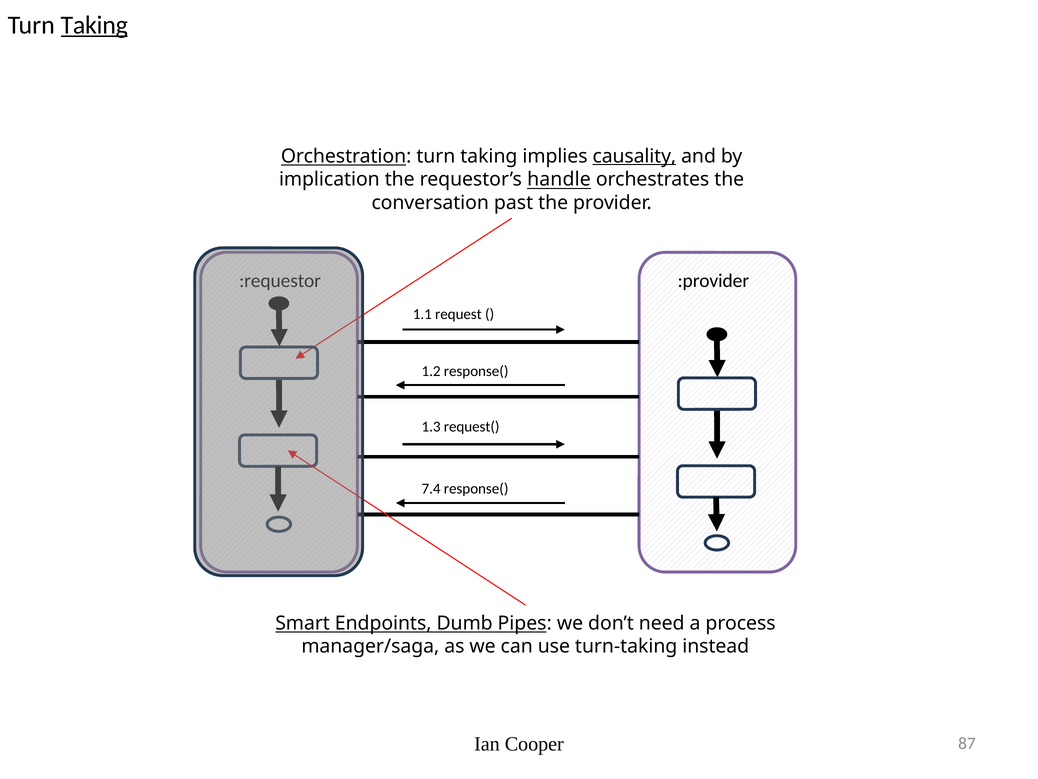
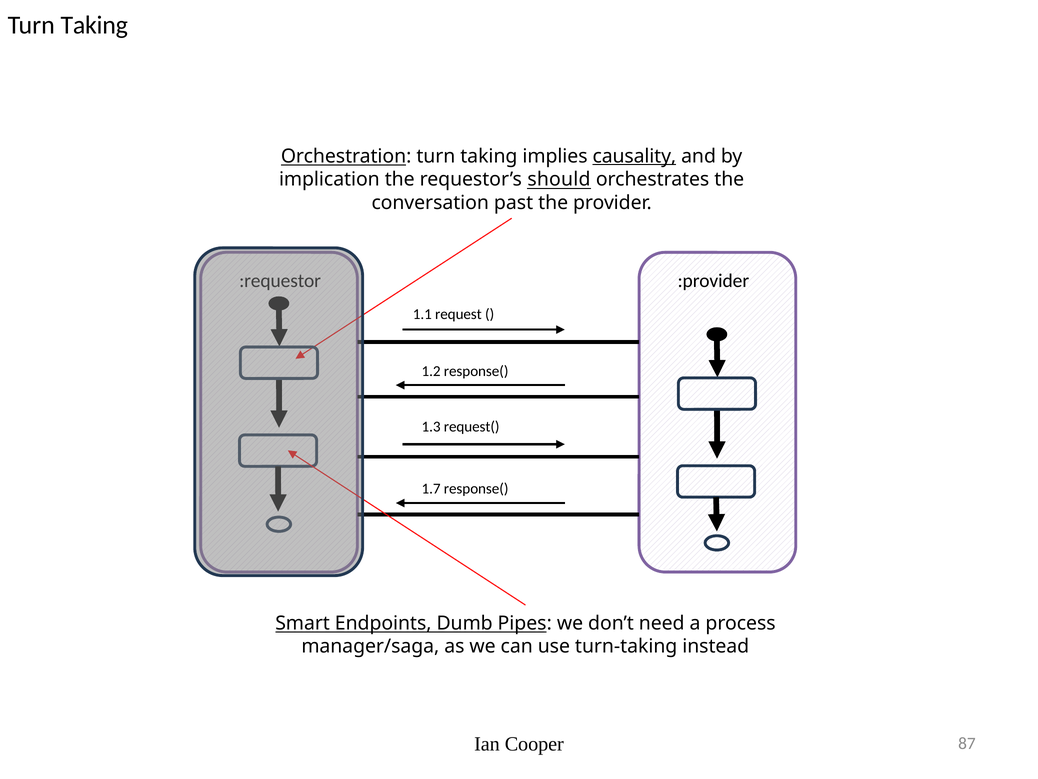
Taking underline: present -> none (94, 25)
handle: handle -> should (559, 179)
7.4: 7.4 -> 1.7 (431, 489)
